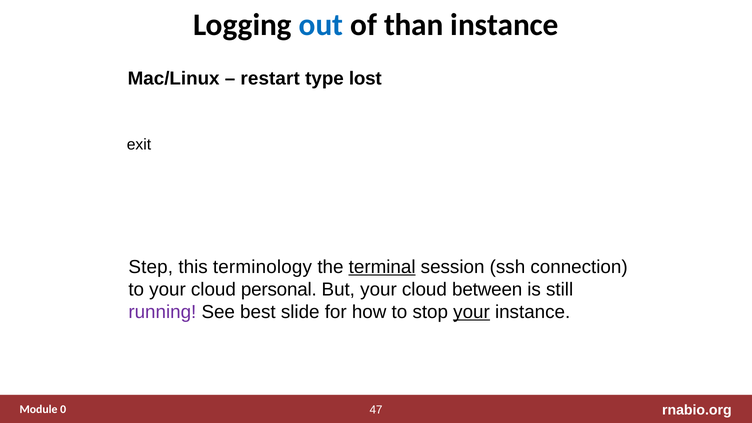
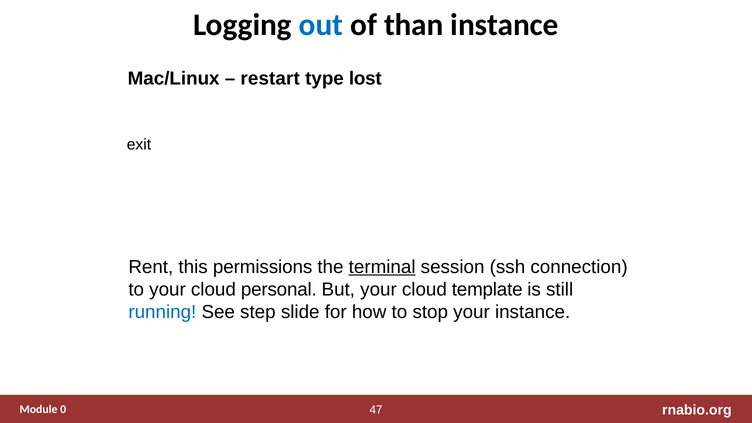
Step: Step -> Rent (151, 267)
terminology: terminology -> permissions (263, 267)
between: between -> template (487, 289)
running colour: purple -> blue (162, 312)
best: best -> step (258, 312)
your underline: present -> none (472, 312)
